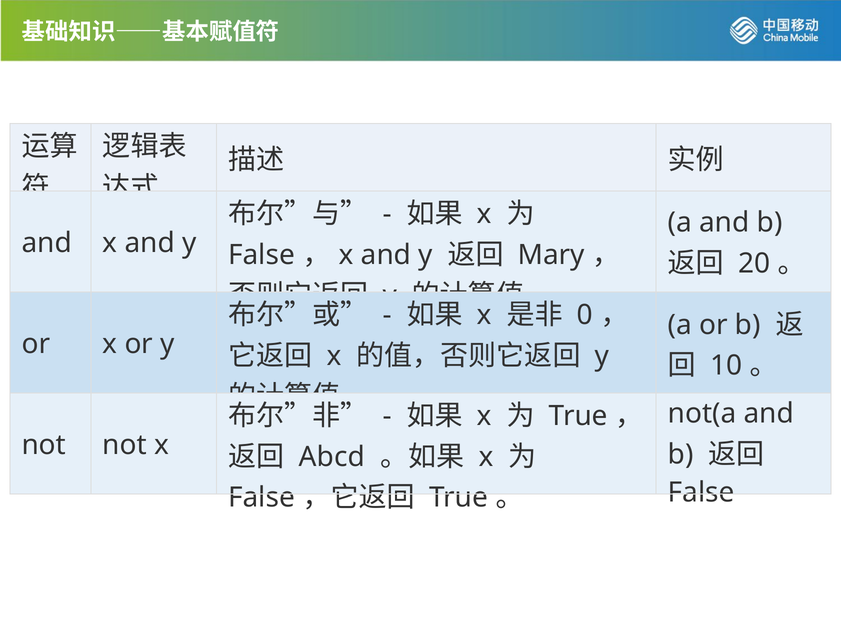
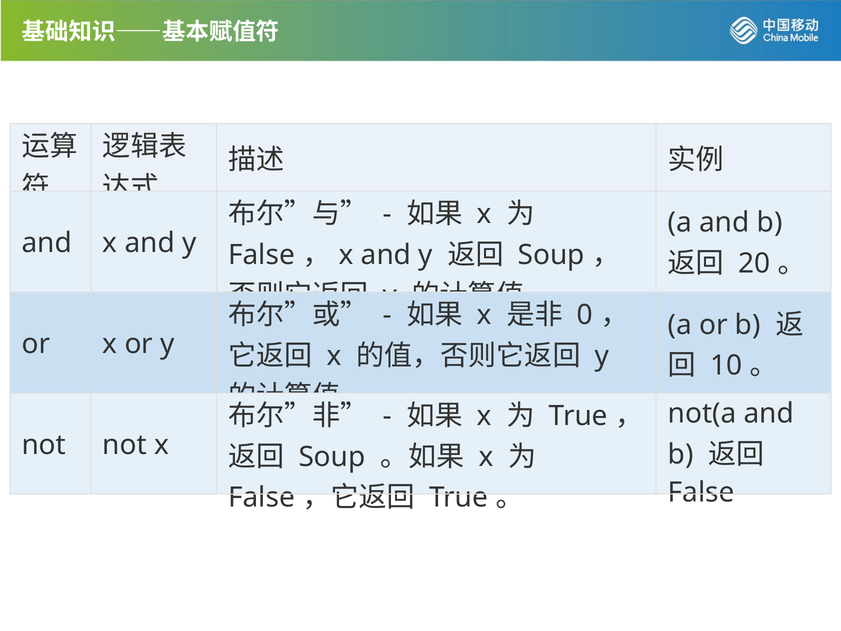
Mary: Mary -> Soup (551, 255)
Abcd: Abcd -> Soup (332, 457)
